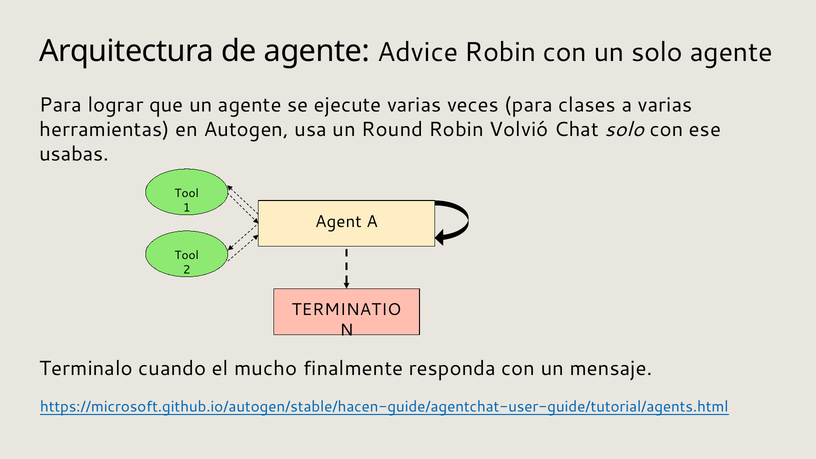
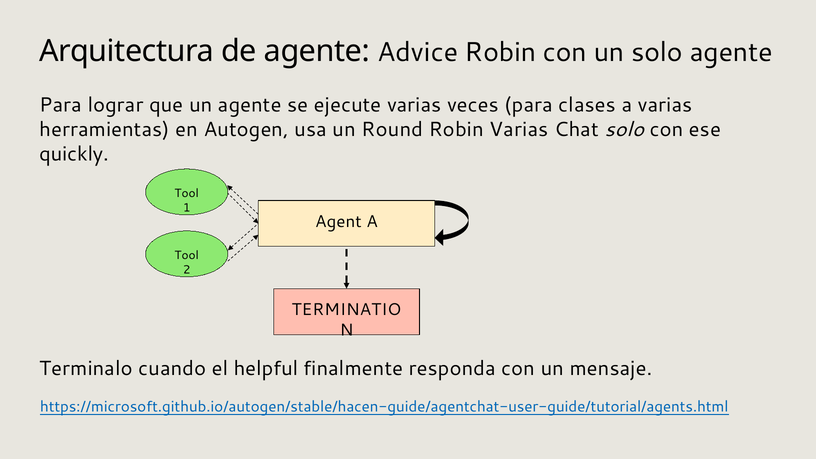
Robin Volvió: Volvió -> Varias (519, 130)
usabas: usabas -> quickly (74, 154)
mucho: mucho -> helpful (266, 369)
